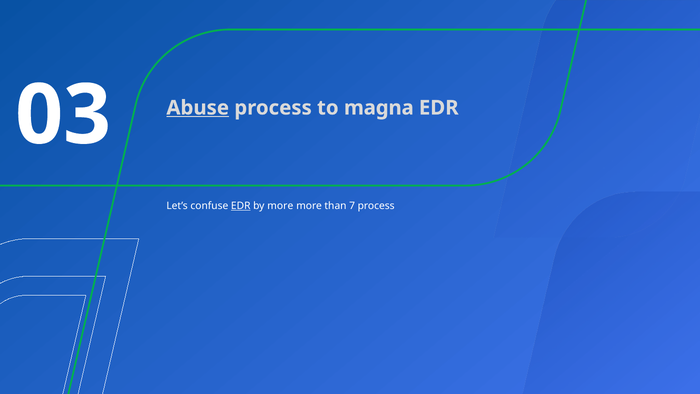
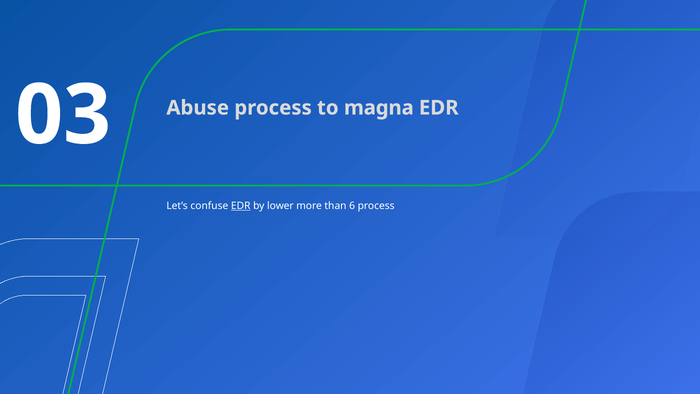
Abuse underline: present -> none (198, 108)
by more: more -> lower (280, 206)
7: 7 -> 6 (352, 206)
